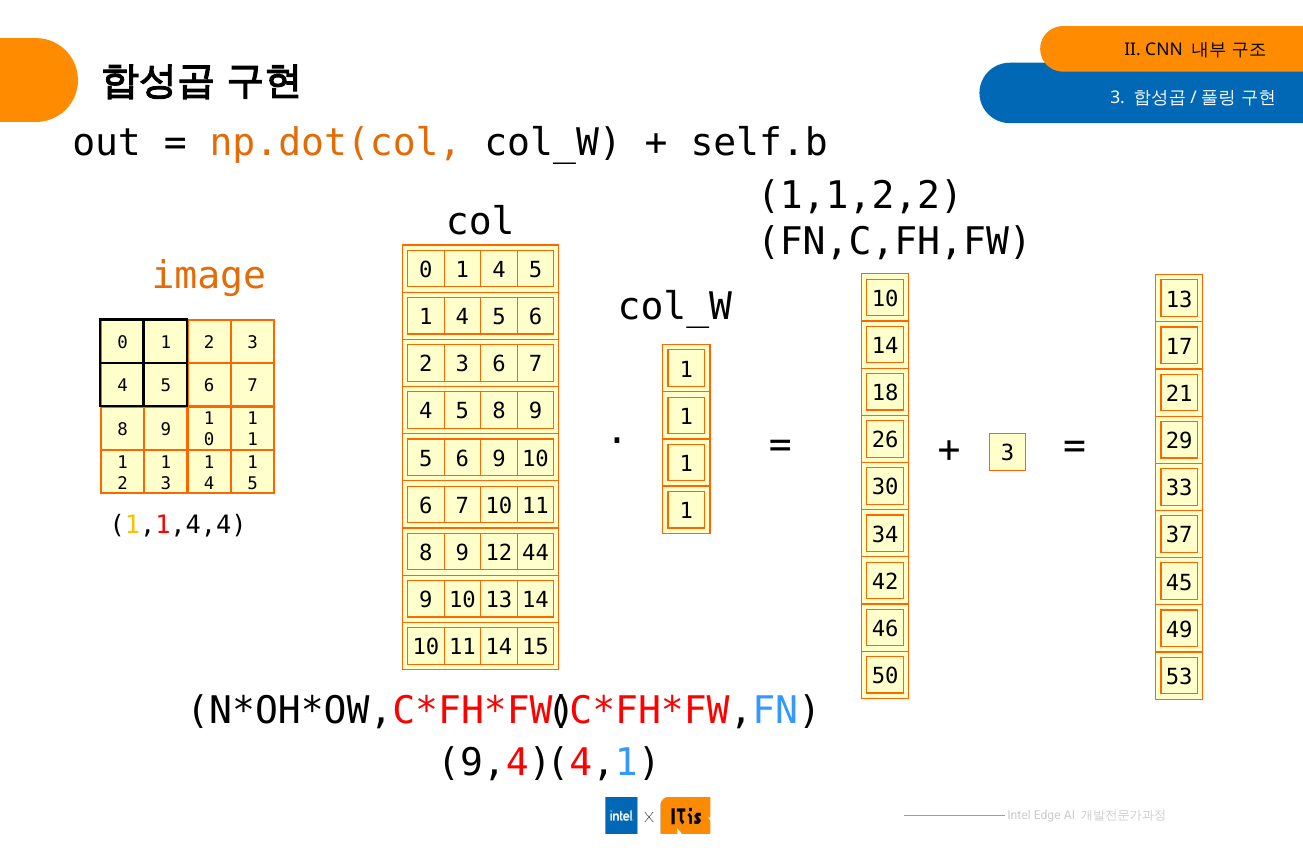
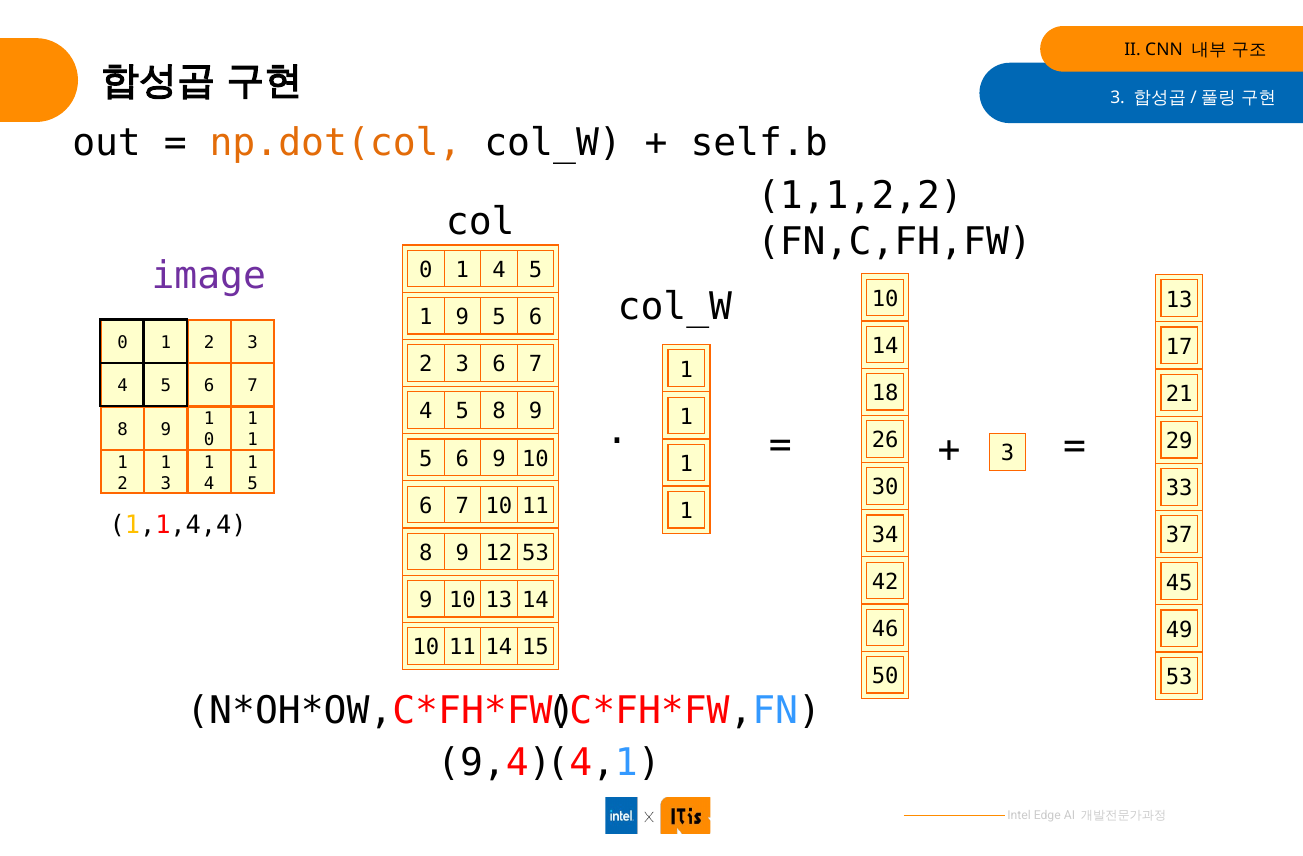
image colour: orange -> purple (209, 276)
4: 4 -> 9 (462, 317)
12 44: 44 -> 53 (536, 553)
